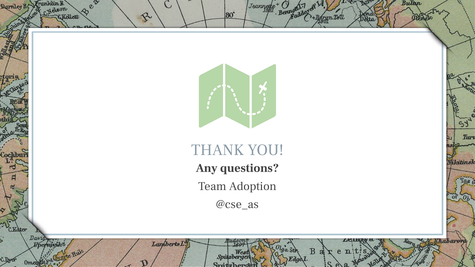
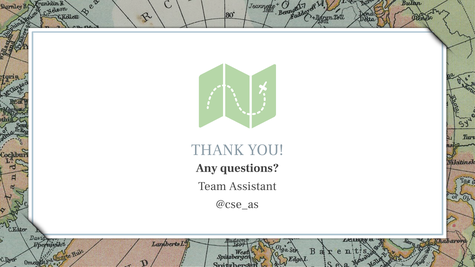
Adoption: Adoption -> Assistant (253, 186)
